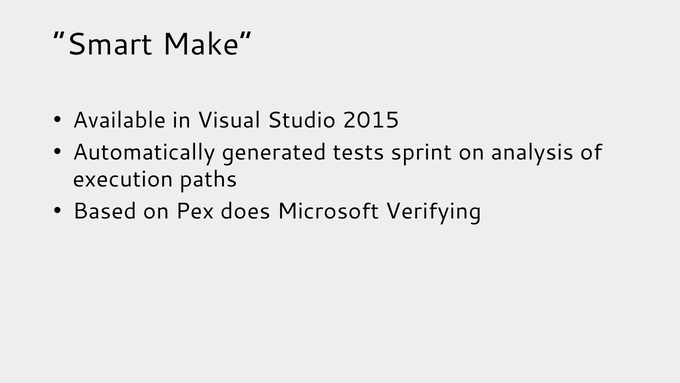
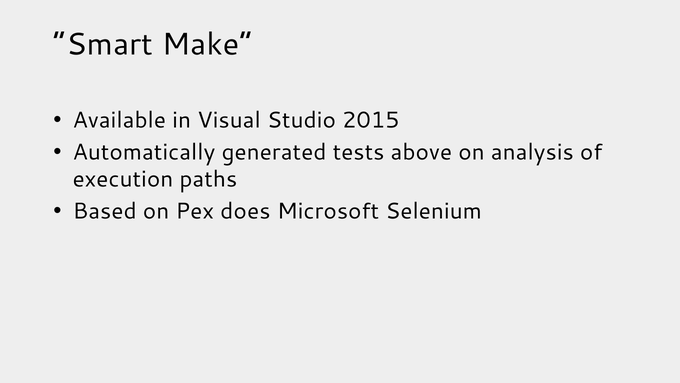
sprint: sprint -> above (421, 152)
Verifying: Verifying -> Selenium (434, 211)
